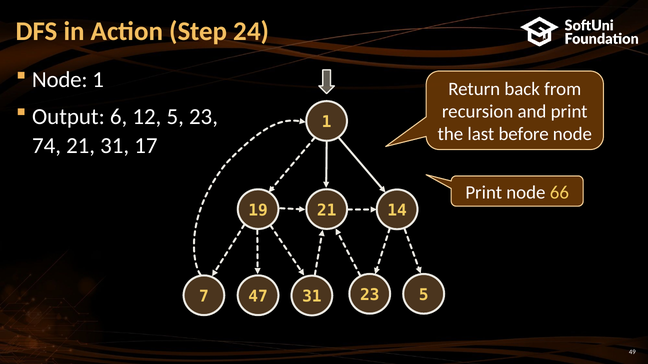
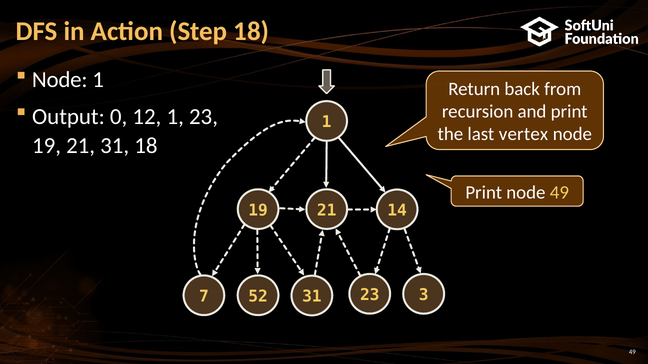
Step 24: 24 -> 18 (251, 31)
6: 6 -> 0 (119, 117)
12 5: 5 -> 1 (175, 117)
before: before -> vertex (523, 134)
74: 74 -> 19 (47, 146)
31 17: 17 -> 18 (146, 146)
node 66: 66 -> 49 (559, 193)
47: 47 -> 52 (258, 297)
31 5: 5 -> 3 (424, 295)
